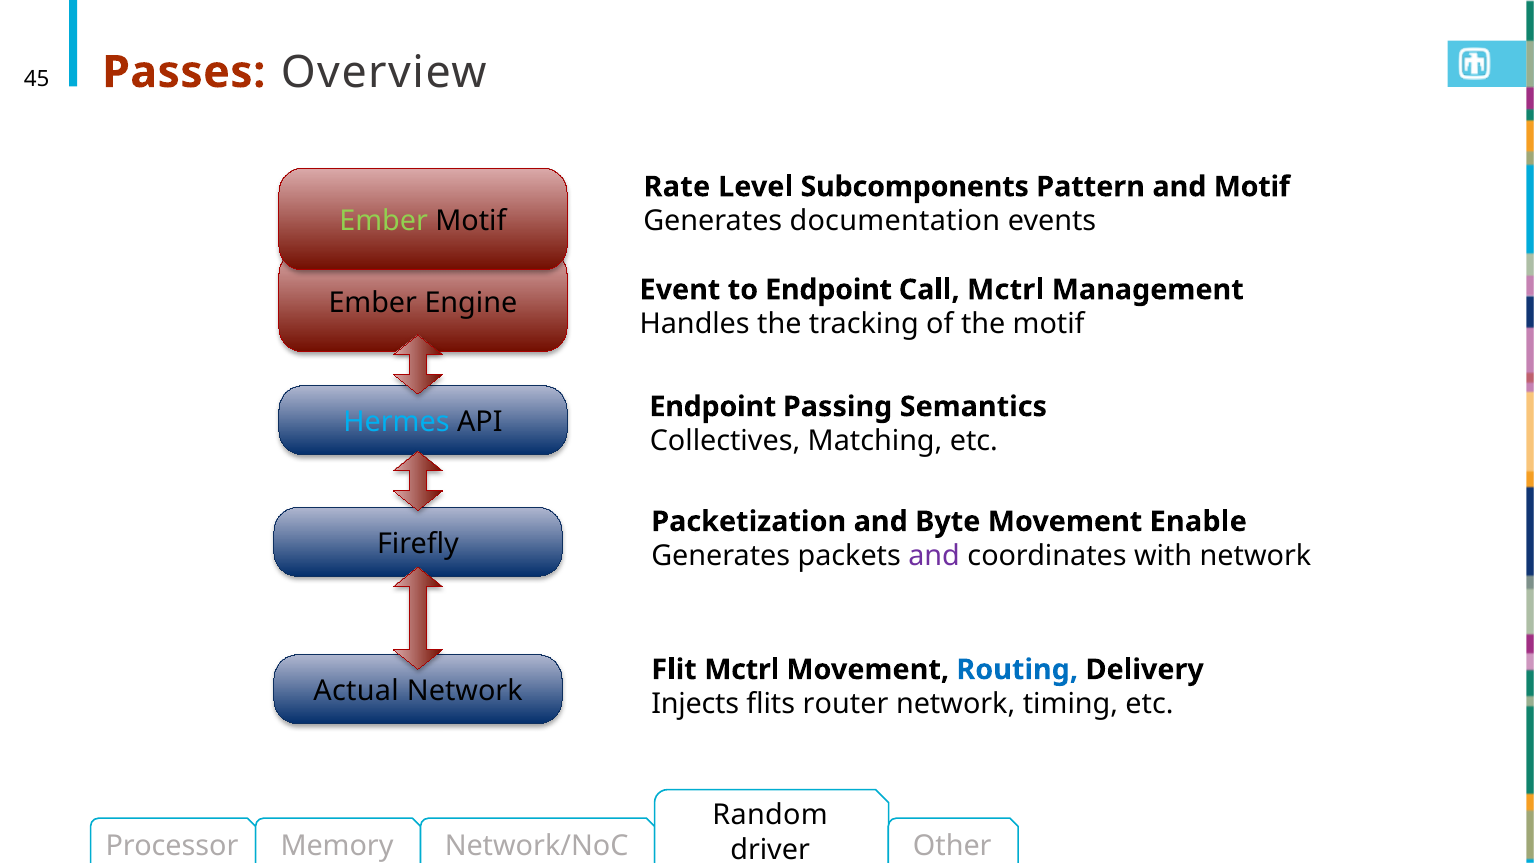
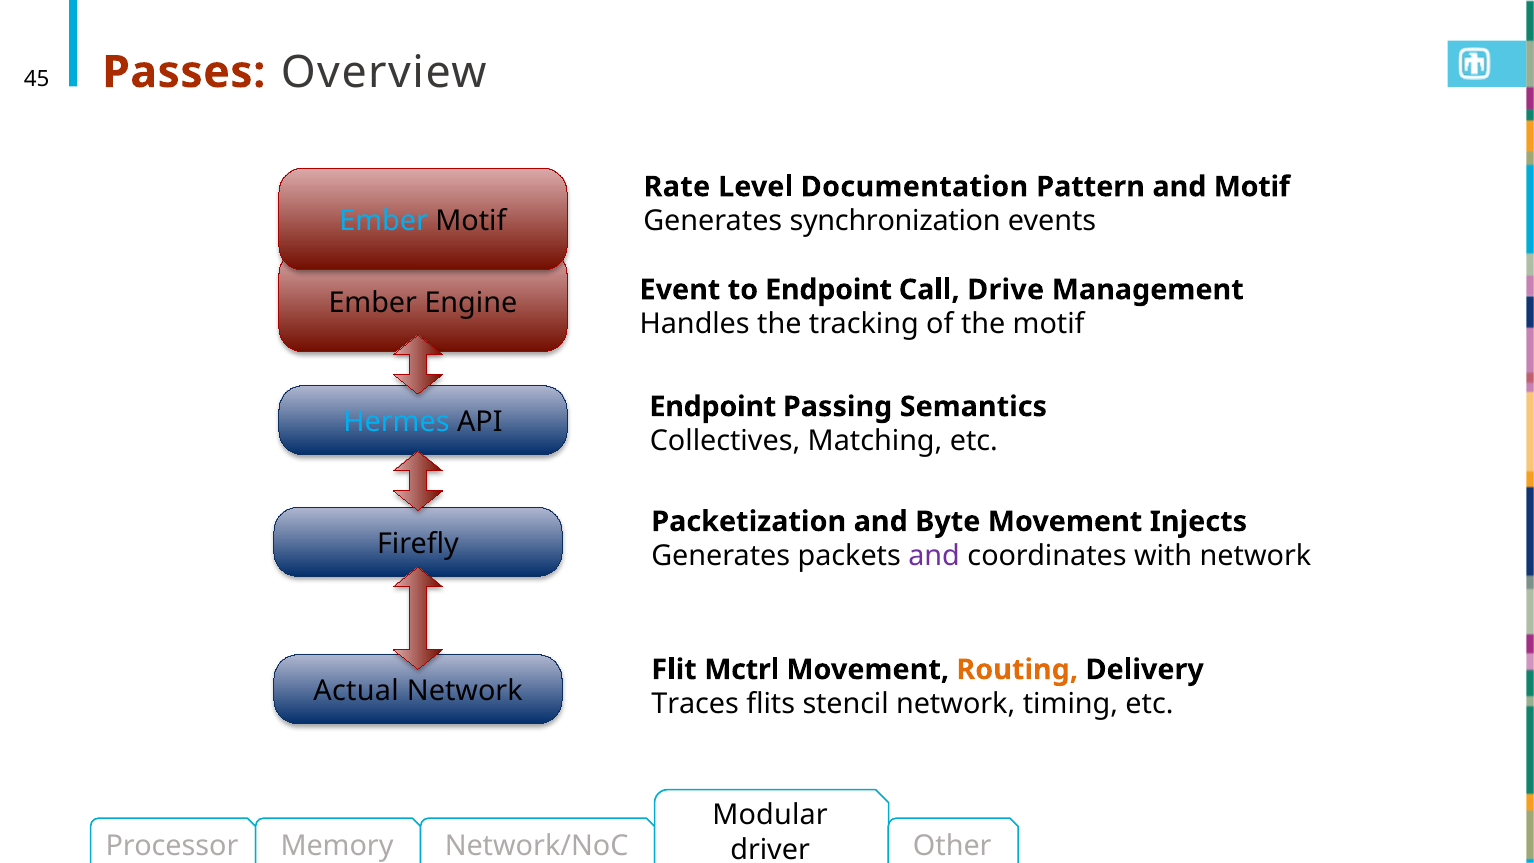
Subcomponents: Subcomponents -> Documentation (914, 187)
Ember colour: light green -> light blue (384, 221)
documentation: documentation -> synchronization (895, 221)
Call Mctrl: Mctrl -> Drive (1006, 290)
Enable: Enable -> Injects (1198, 522)
Routing colour: blue -> orange (1017, 670)
Injects: Injects -> Traces (695, 704)
router: router -> stencil (846, 704)
Random: Random -> Modular (770, 815)
